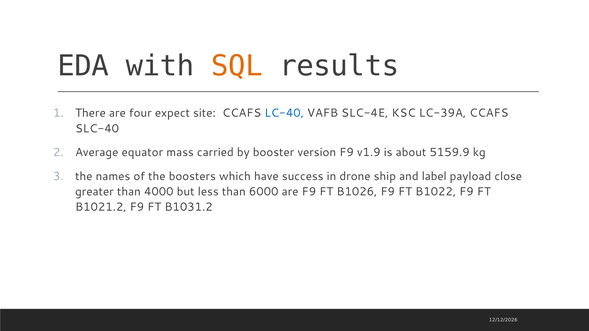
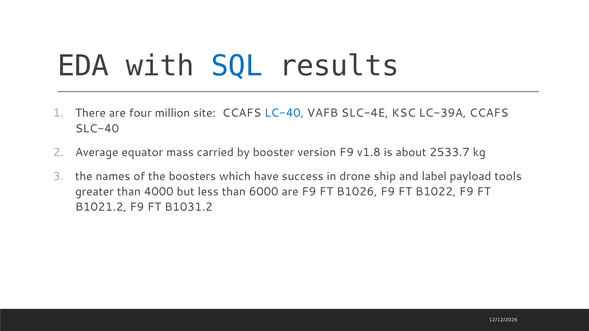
SQL colour: orange -> blue (237, 66)
expect: expect -> million (172, 113)
v1.9: v1.9 -> v1.8 (369, 153)
5159.9: 5159.9 -> 2533.7 (450, 153)
close: close -> tools (508, 177)
